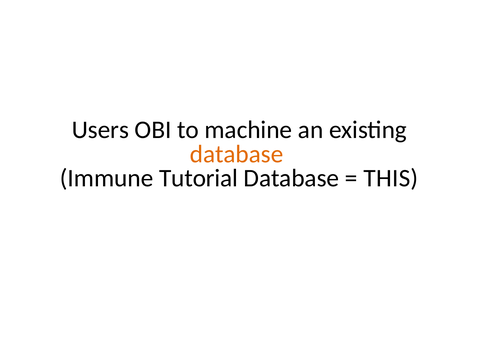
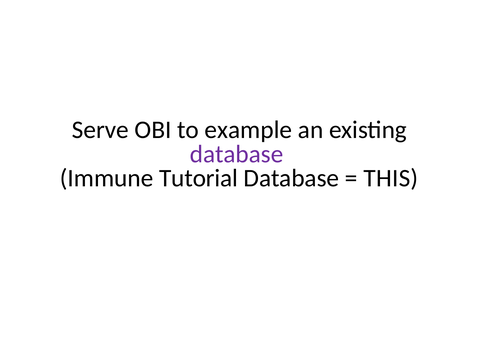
Users: Users -> Serve (100, 130)
machine: machine -> example (248, 130)
database colour: orange -> purple (237, 154)
